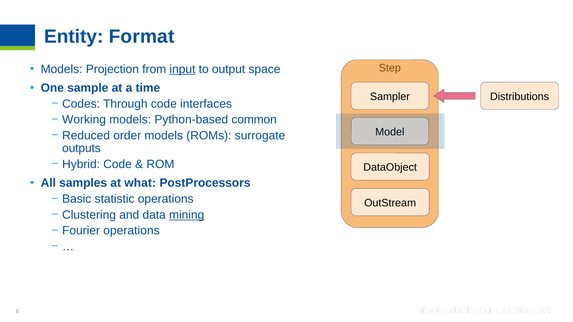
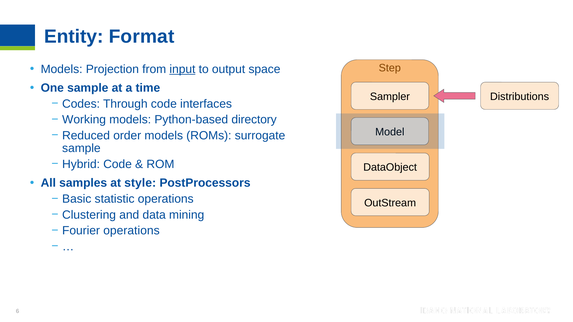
common: common -> directory (254, 120)
outputs: outputs -> sample (81, 148)
what: what -> style (140, 183)
mining underline: present -> none (187, 215)
